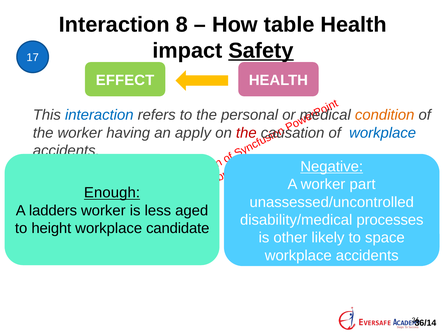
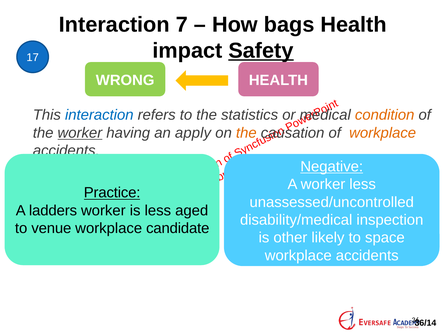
8: 8 -> 7 (182, 25)
table: table -> bags (289, 25)
EFFECT: EFFECT -> WRONG (125, 80)
personal: personal -> statistics (250, 115)
worker underline: none -> present (80, 133)
the colour: red -> orange (246, 133)
workplace colour: blue -> orange (383, 133)
worker part: part -> less (363, 185)
Enough: Enough -> Practice (112, 193)
processes: processes -> inspection (390, 220)
height: height -> venue (51, 229)
